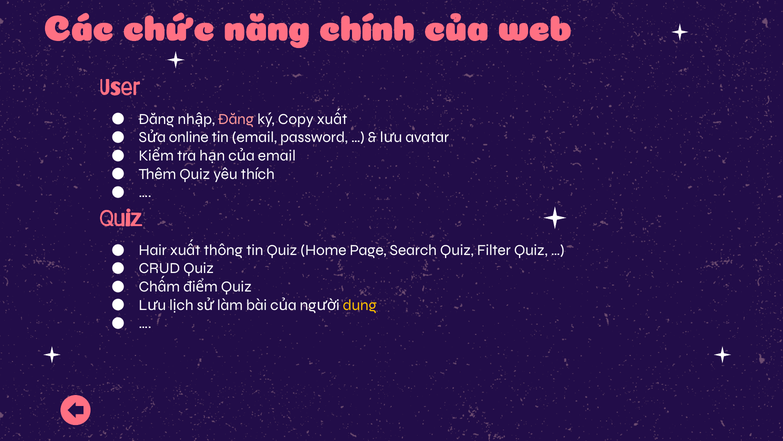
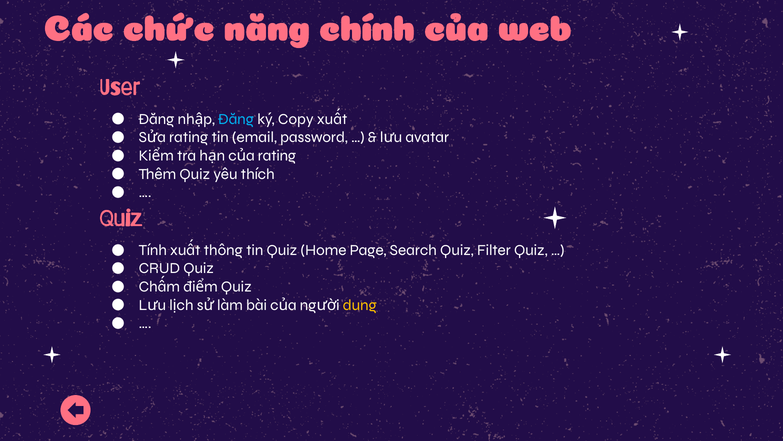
Đăng colour: pink -> light blue (236, 119)
online: online -> rating (189, 137)
email: email -> rating (277, 156)
Hair: Hair -> Tính (153, 250)
